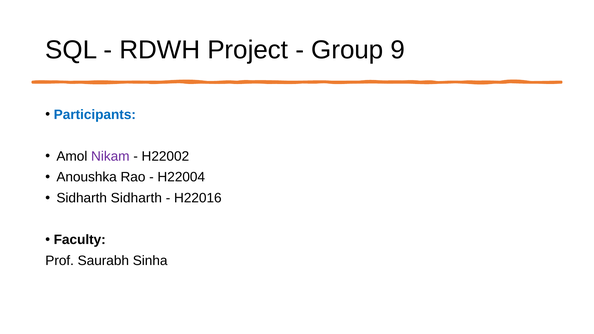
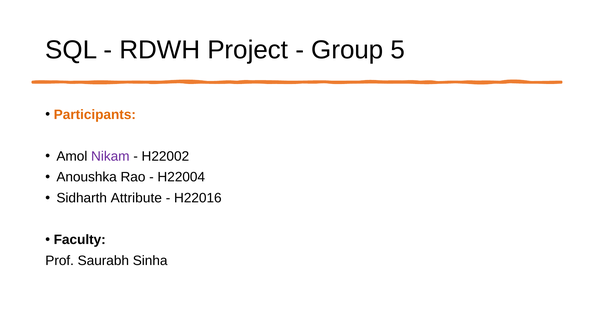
9: 9 -> 5 (398, 50)
Participants colour: blue -> orange (95, 115)
Sidharth Sidharth: Sidharth -> Attribute (136, 198)
